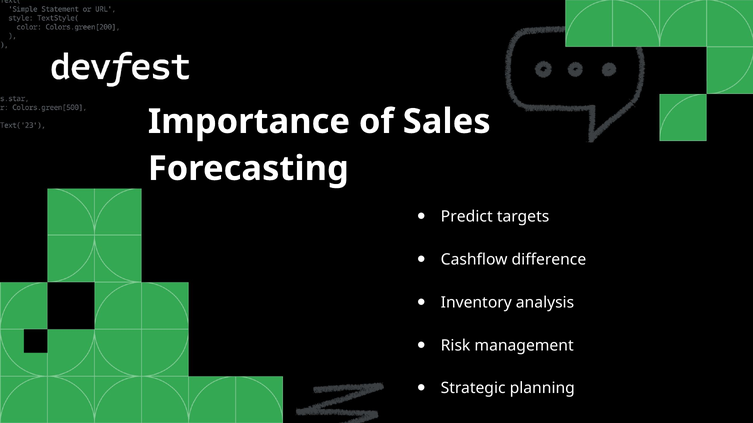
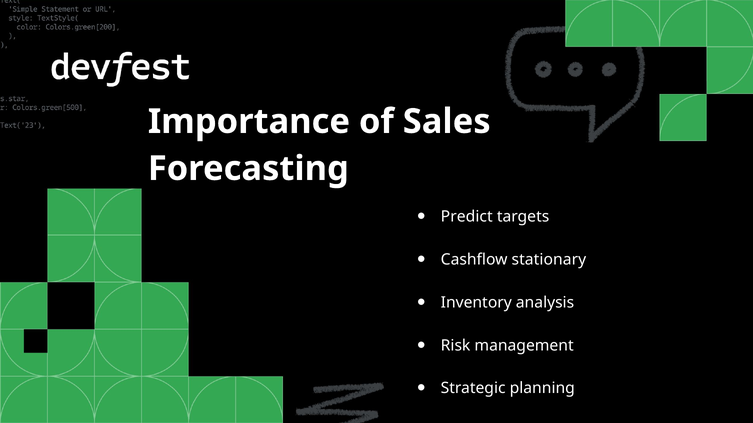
difference: difference -> stationary (549, 260)
